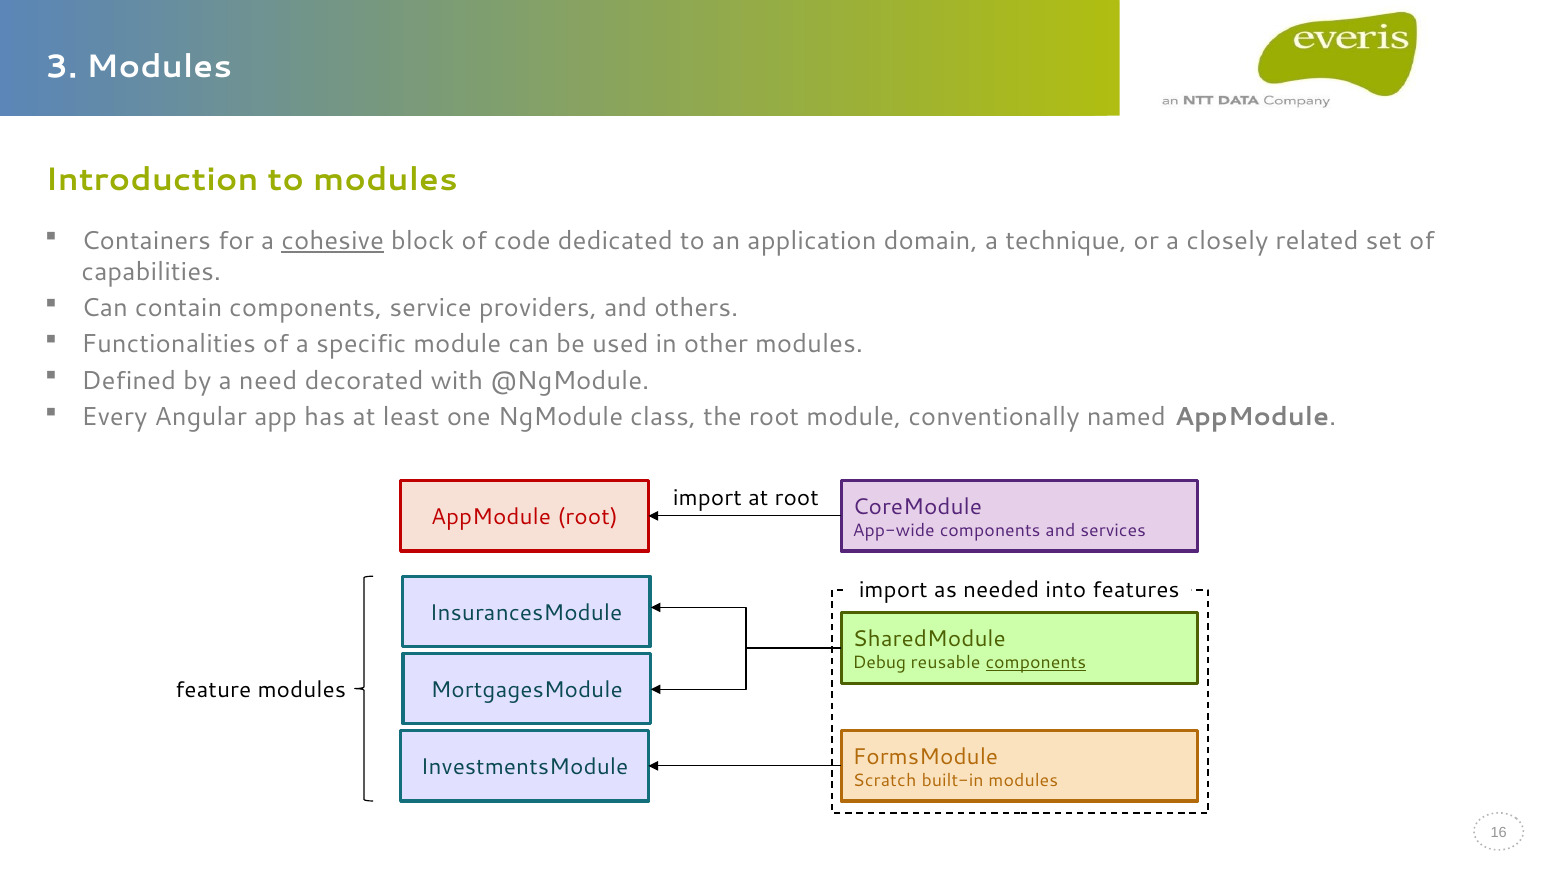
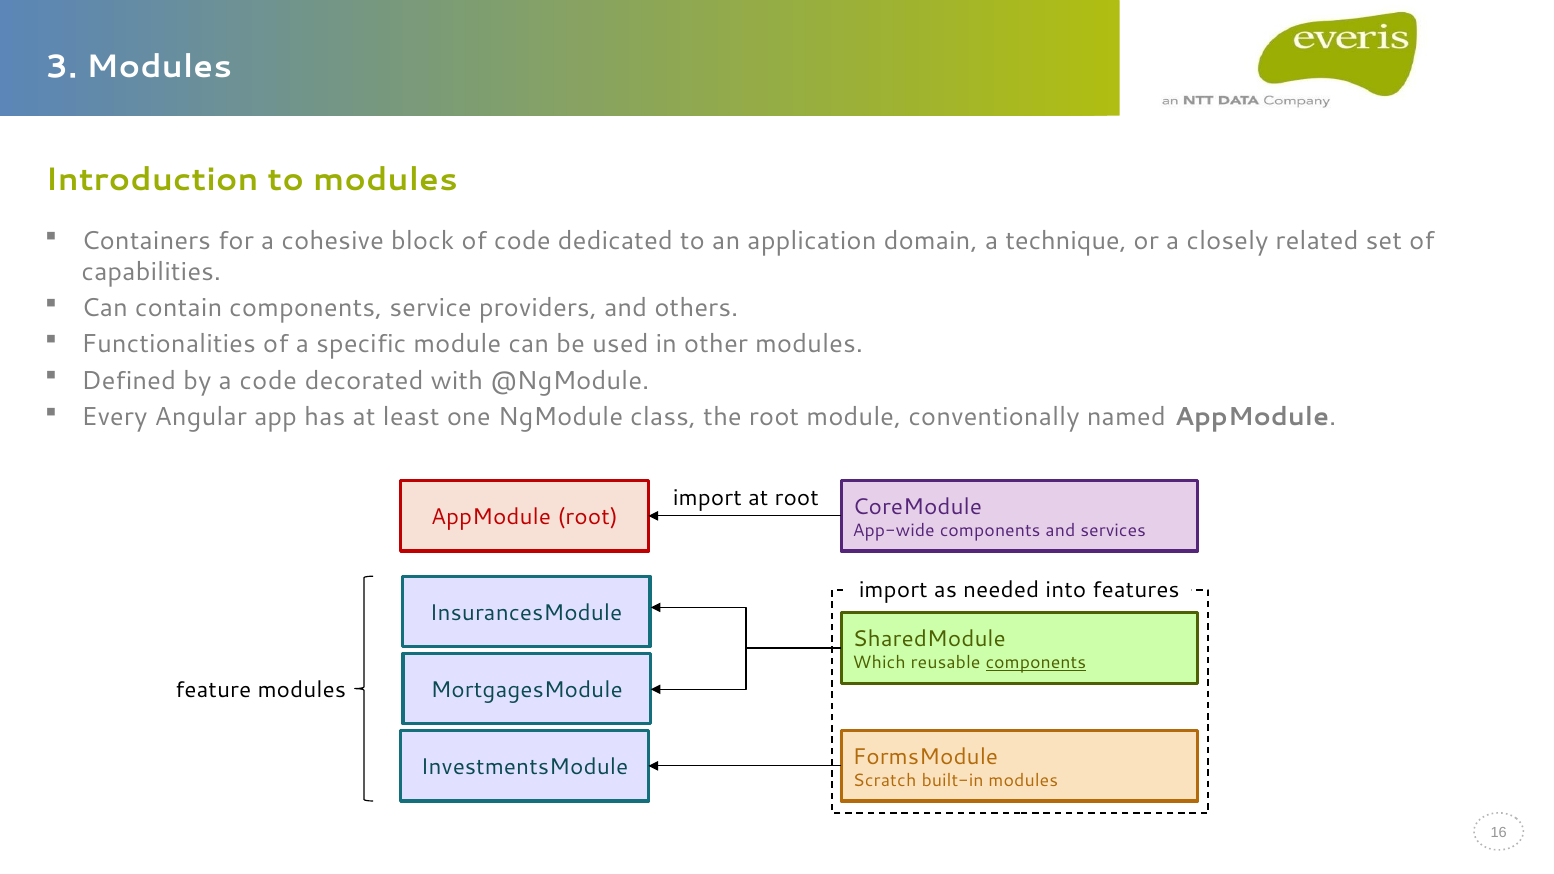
cohesive underline: present -> none (333, 241)
a need: need -> code (268, 381)
Debug: Debug -> Which (879, 663)
